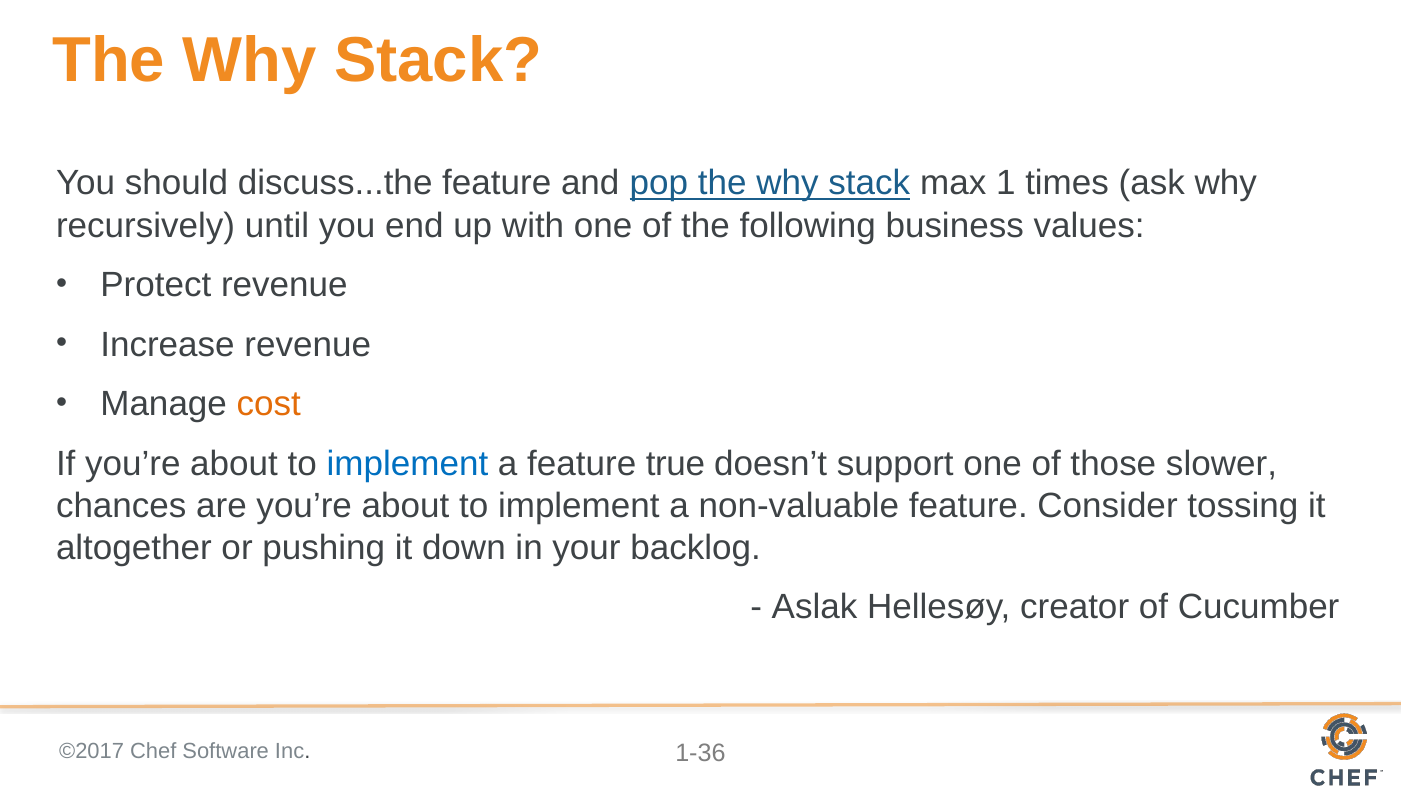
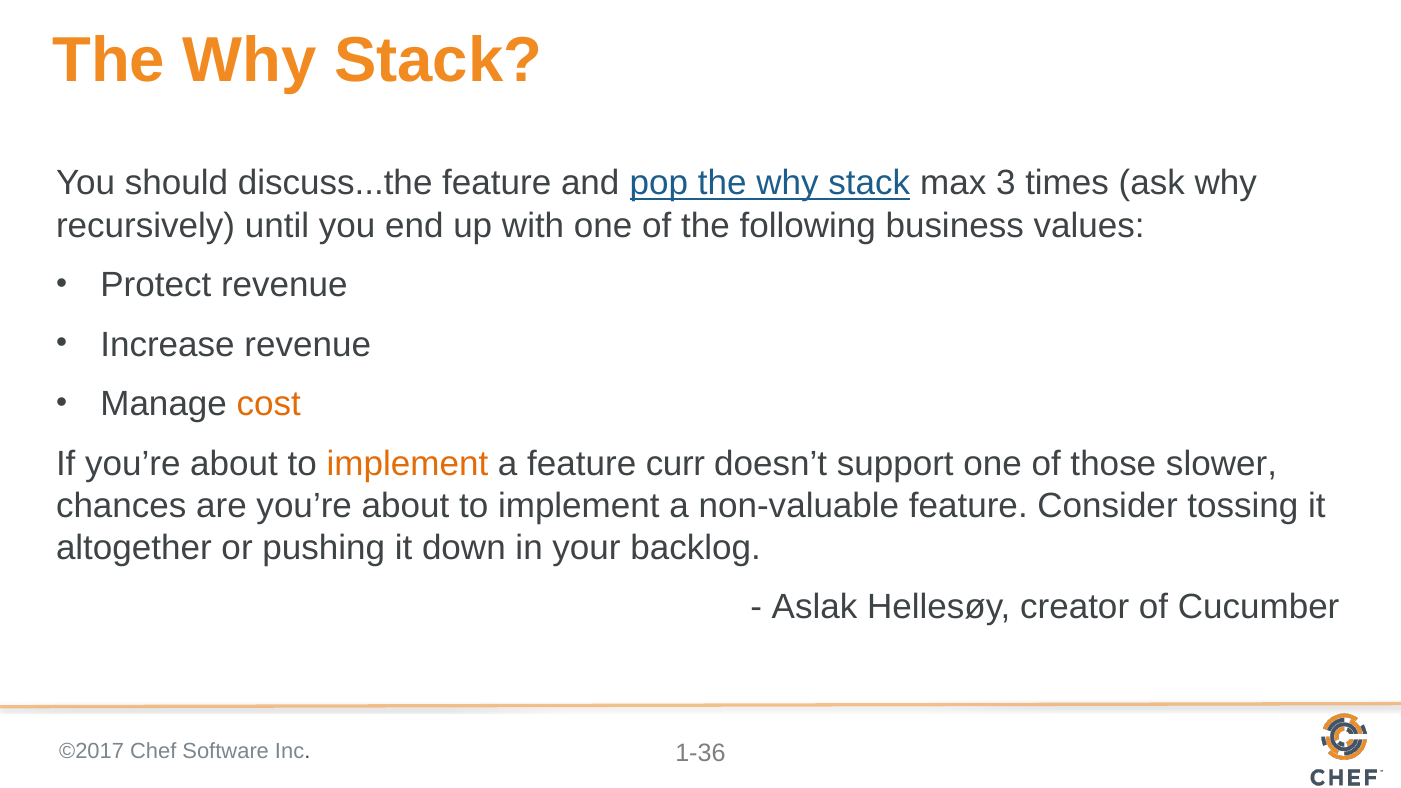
1: 1 -> 3 (1006, 183)
implement colour: blue -> orange (407, 464)
true: true -> curr (675, 464)
